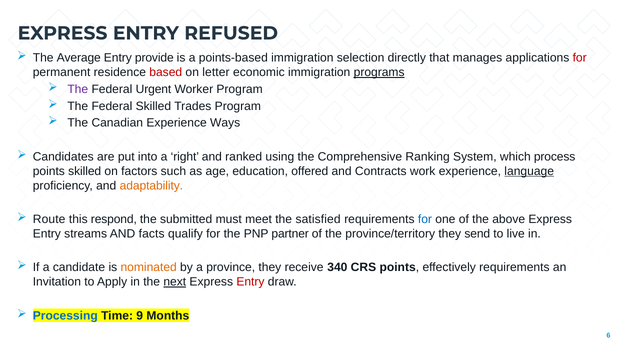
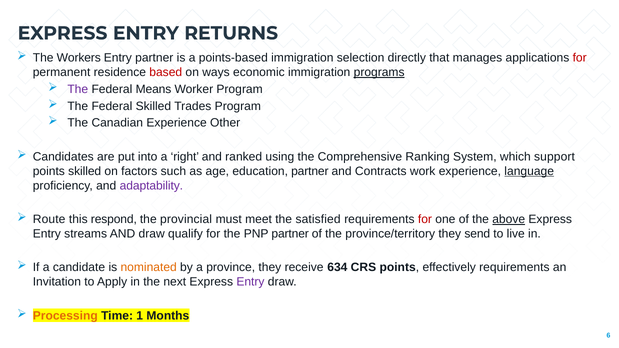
REFUSED: REFUSED -> RETURNS (231, 33)
Average: Average -> Workers (79, 58)
Entry provide: provide -> partner (154, 58)
letter: letter -> ways (216, 72)
Urgent: Urgent -> Means (153, 89)
Ways: Ways -> Other (225, 123)
process: process -> support (554, 157)
education offered: offered -> partner (310, 171)
adaptability colour: orange -> purple (151, 186)
submitted: submitted -> provincial (186, 219)
for colour: blue -> red (425, 219)
above underline: none -> present (509, 219)
AND facts: facts -> draw (152, 234)
340: 340 -> 634 (337, 268)
next underline: present -> none (175, 282)
Entry colour: red -> purple (250, 282)
Processing colour: blue -> orange (65, 316)
9: 9 -> 1 (140, 316)
